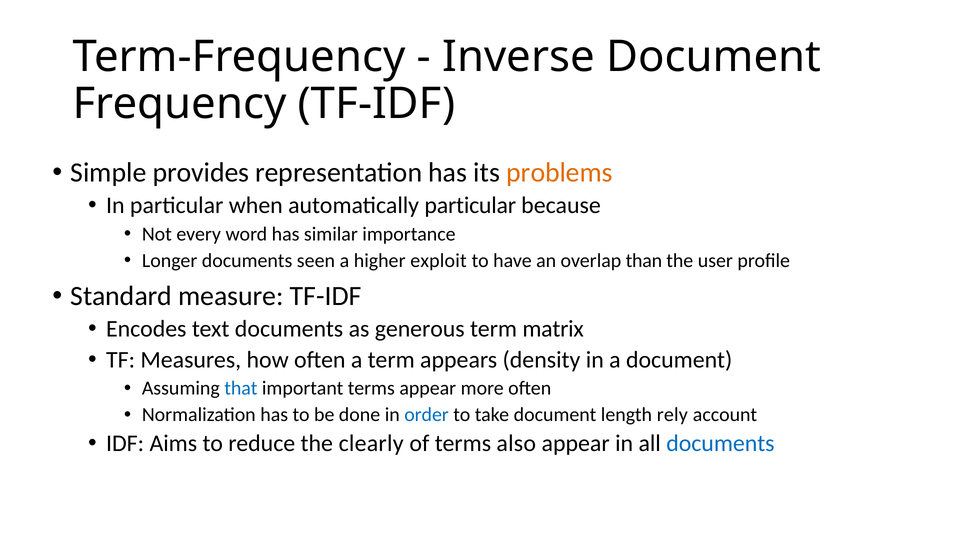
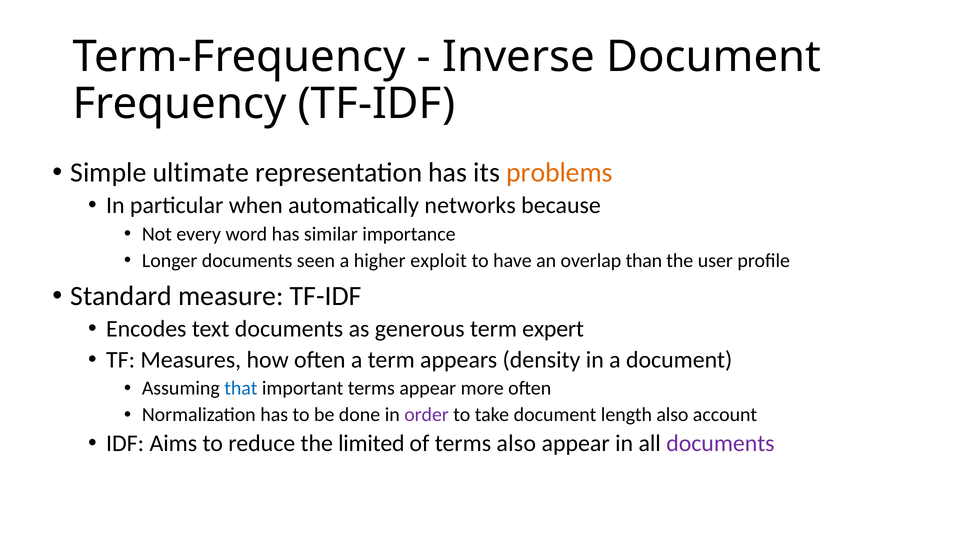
provides: provides -> ultimate (201, 172)
automatically particular: particular -> networks (470, 205)
matrix: matrix -> expert (553, 329)
order colour: blue -> purple (427, 415)
length rely: rely -> also (672, 415)
clearly: clearly -> limited (371, 444)
documents colour: blue -> purple (720, 444)
